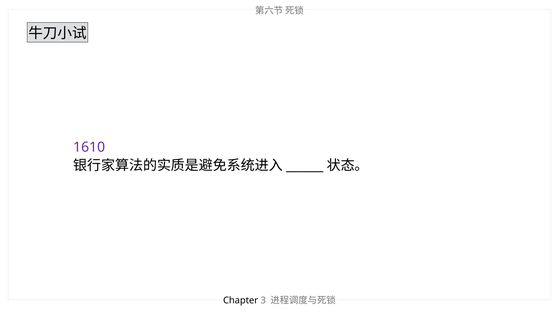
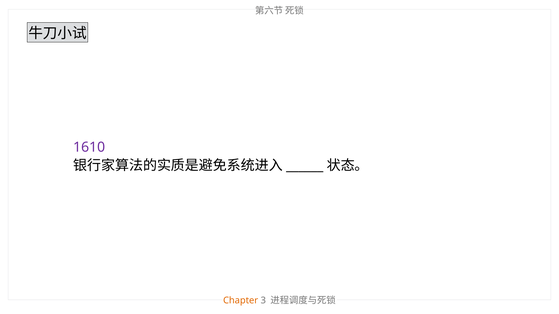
Chapter colour: black -> orange (241, 301)
